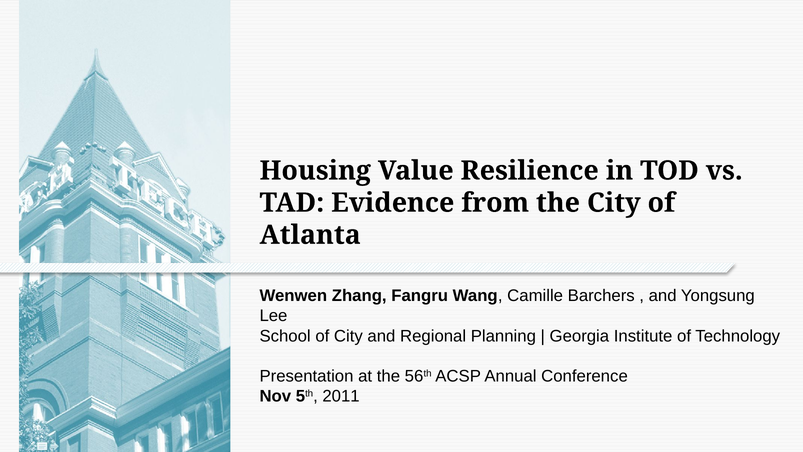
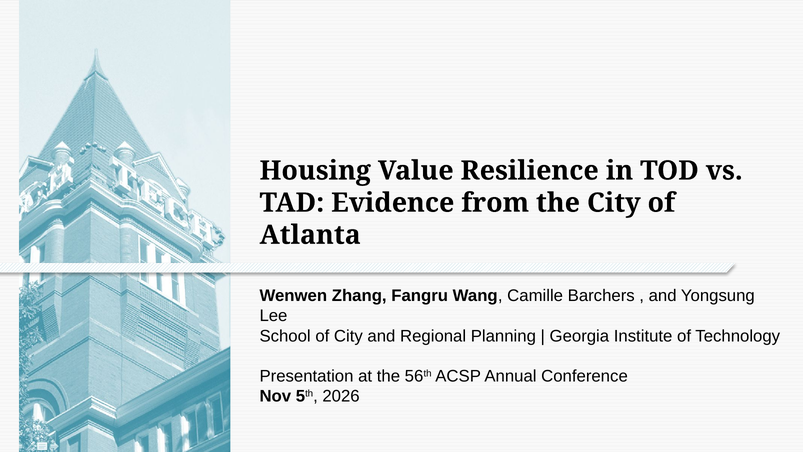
2011: 2011 -> 2026 (341, 396)
